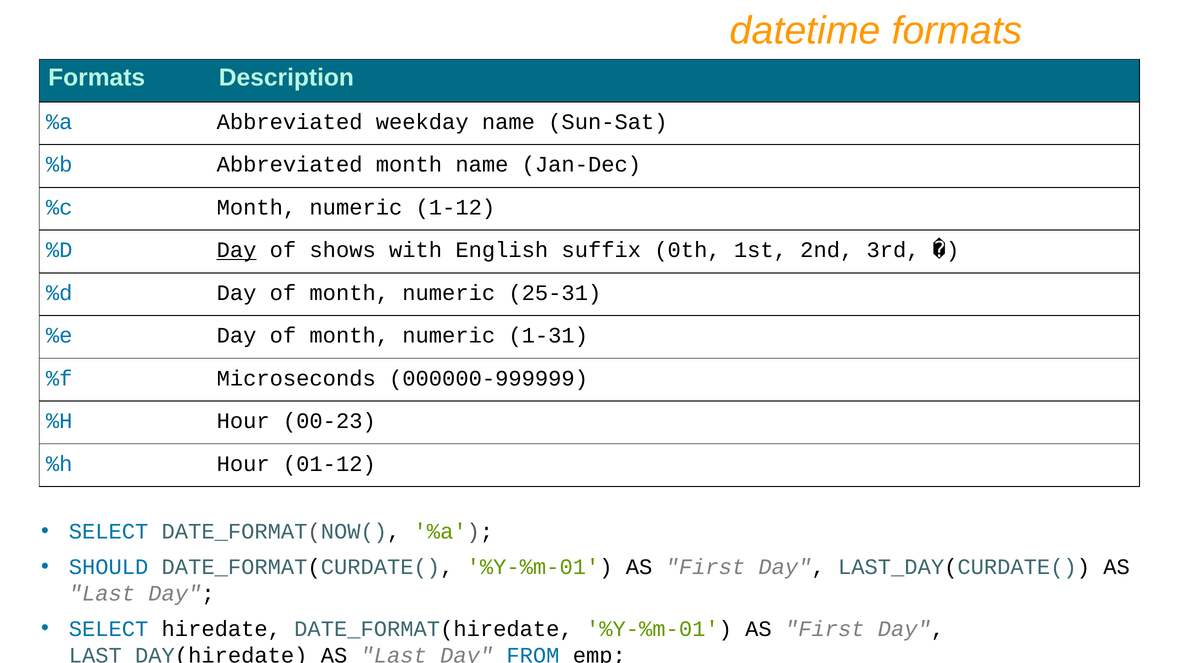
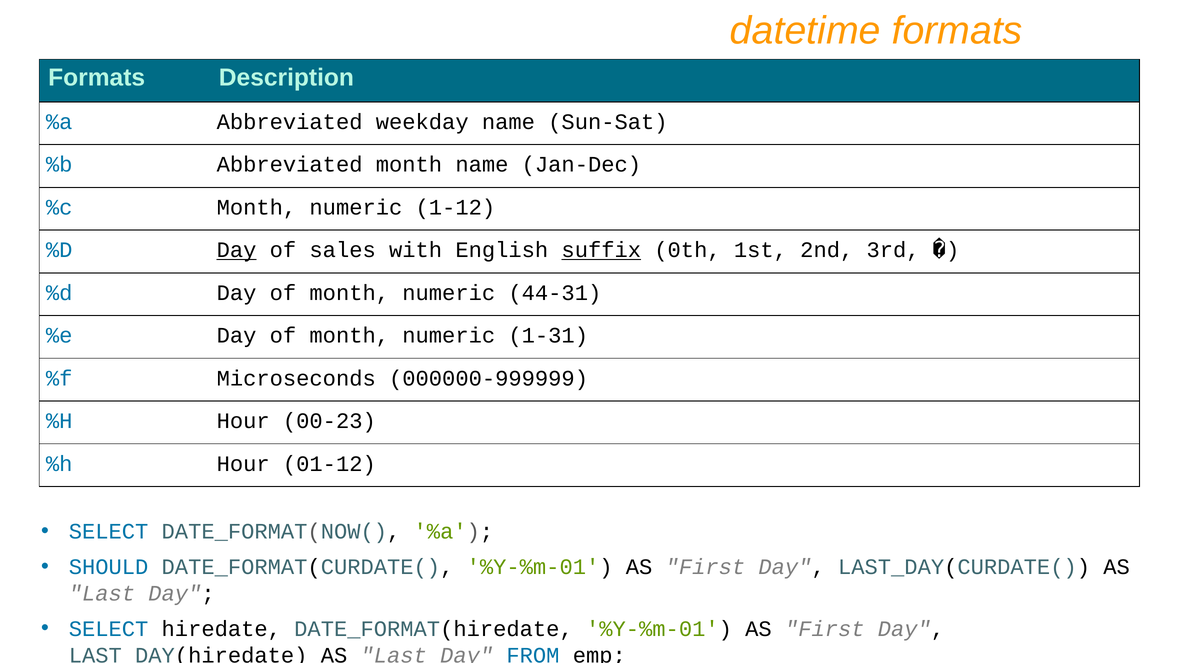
shows: shows -> sales (343, 250)
suffix underline: none -> present (601, 250)
25-31: 25-31 -> 44-31 (555, 293)
